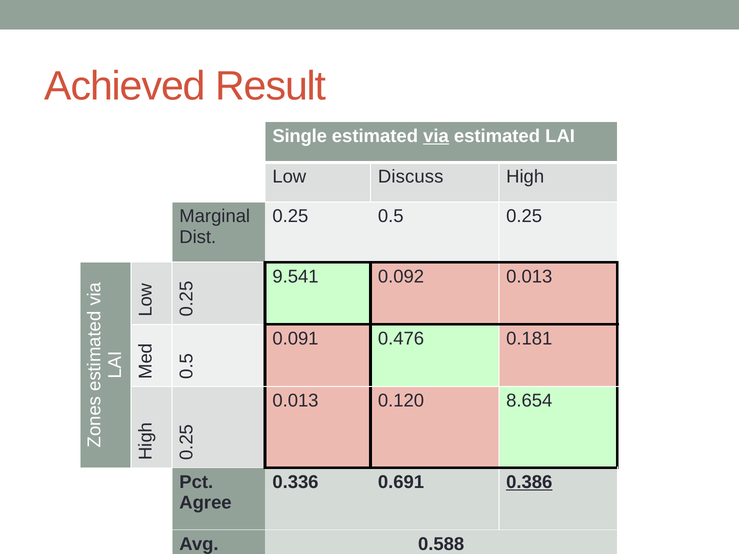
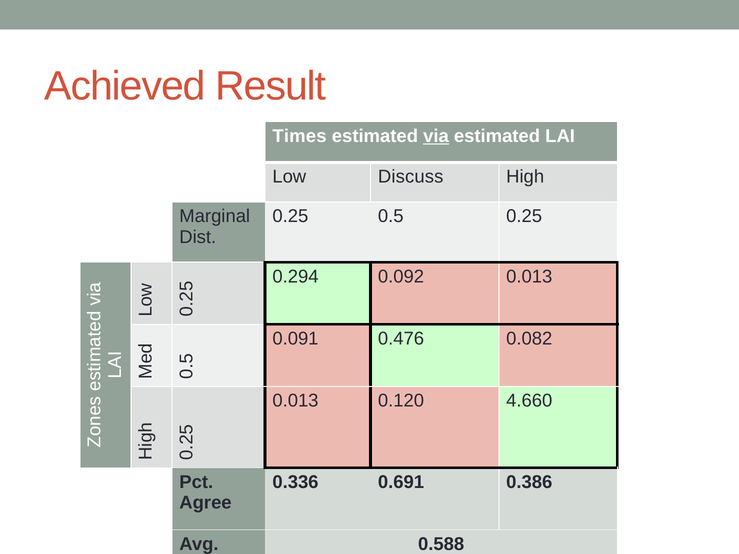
Single: Single -> Times (299, 136)
9.541: 9.541 -> 0.294 (295, 277)
0.181: 0.181 -> 0.082 (529, 339)
8.654: 8.654 -> 4.660 (529, 401)
0.386 underline: present -> none (529, 482)
